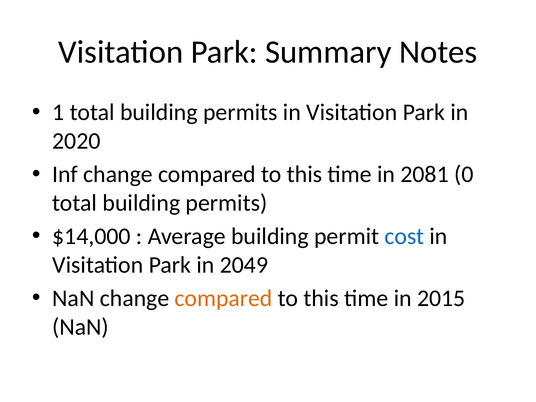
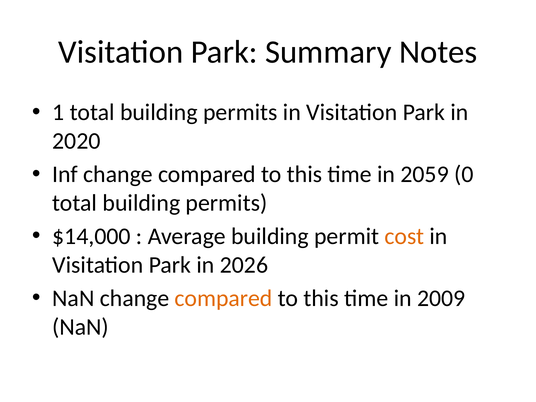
2081: 2081 -> 2059 (425, 174)
cost colour: blue -> orange (404, 236)
2049: 2049 -> 2026 (244, 265)
2015: 2015 -> 2009 (441, 298)
